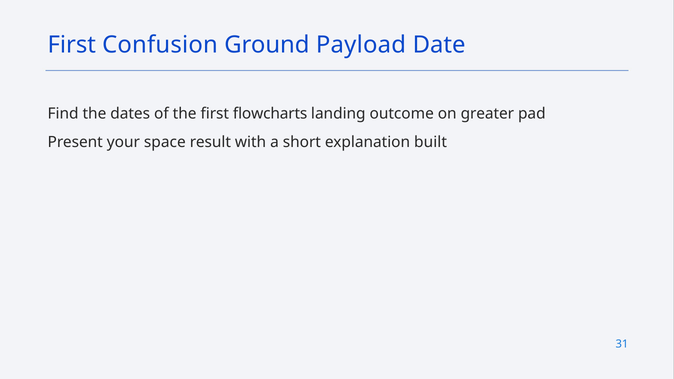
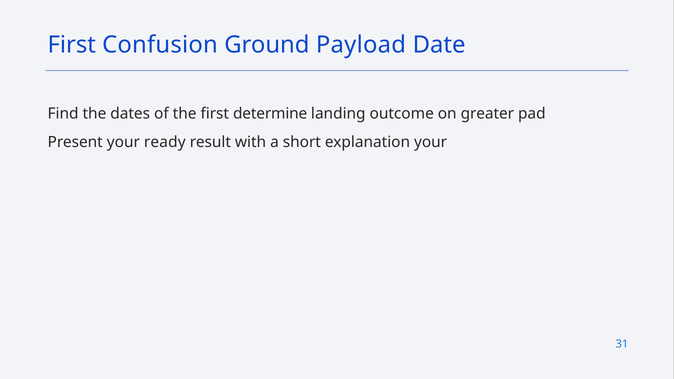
flowcharts: flowcharts -> determine (270, 114)
space: space -> ready (165, 142)
explanation built: built -> your (431, 142)
